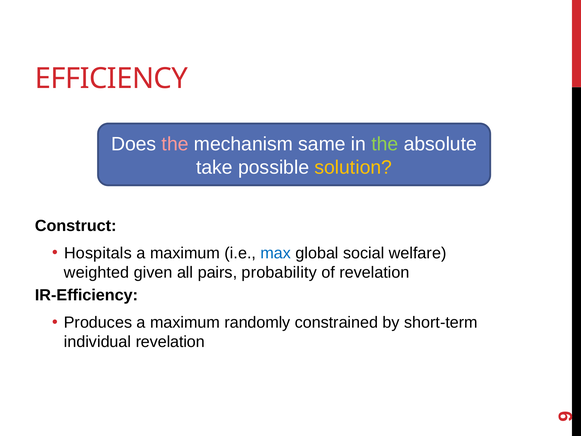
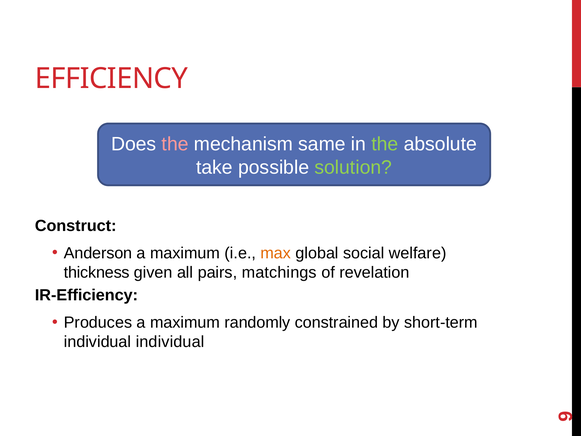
solution colour: yellow -> light green (353, 167)
Hospitals: Hospitals -> Anderson (98, 253)
max colour: blue -> orange (276, 253)
weighted: weighted -> thickness (97, 272)
probability: probability -> matchings (279, 272)
individual revelation: revelation -> individual (170, 342)
